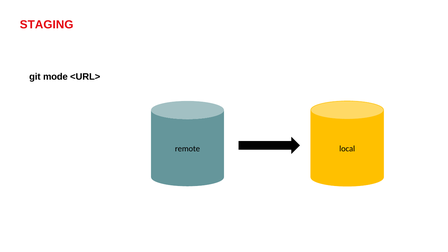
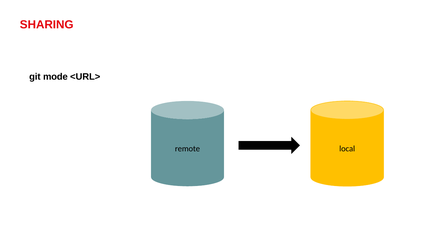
STAGING: STAGING -> SHARING (47, 24)
